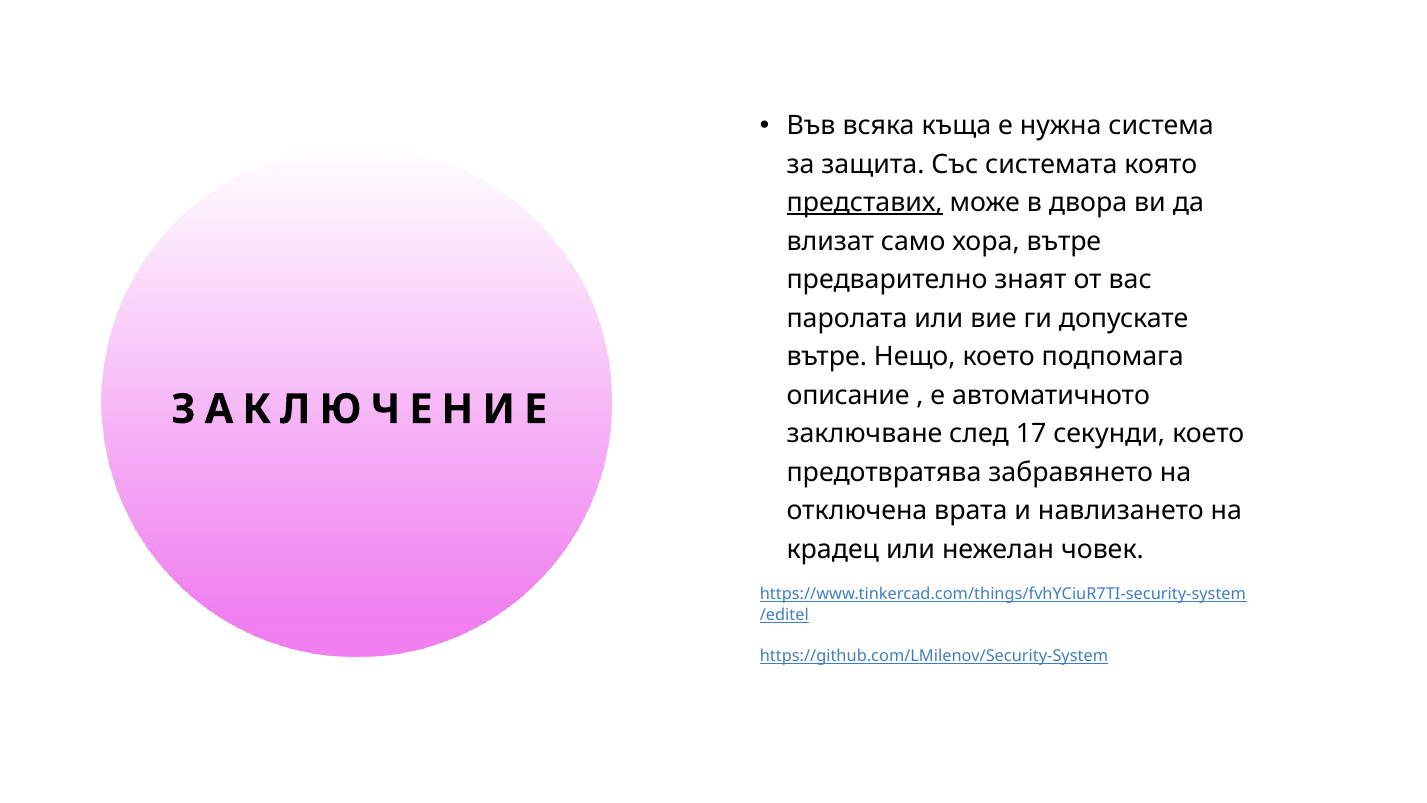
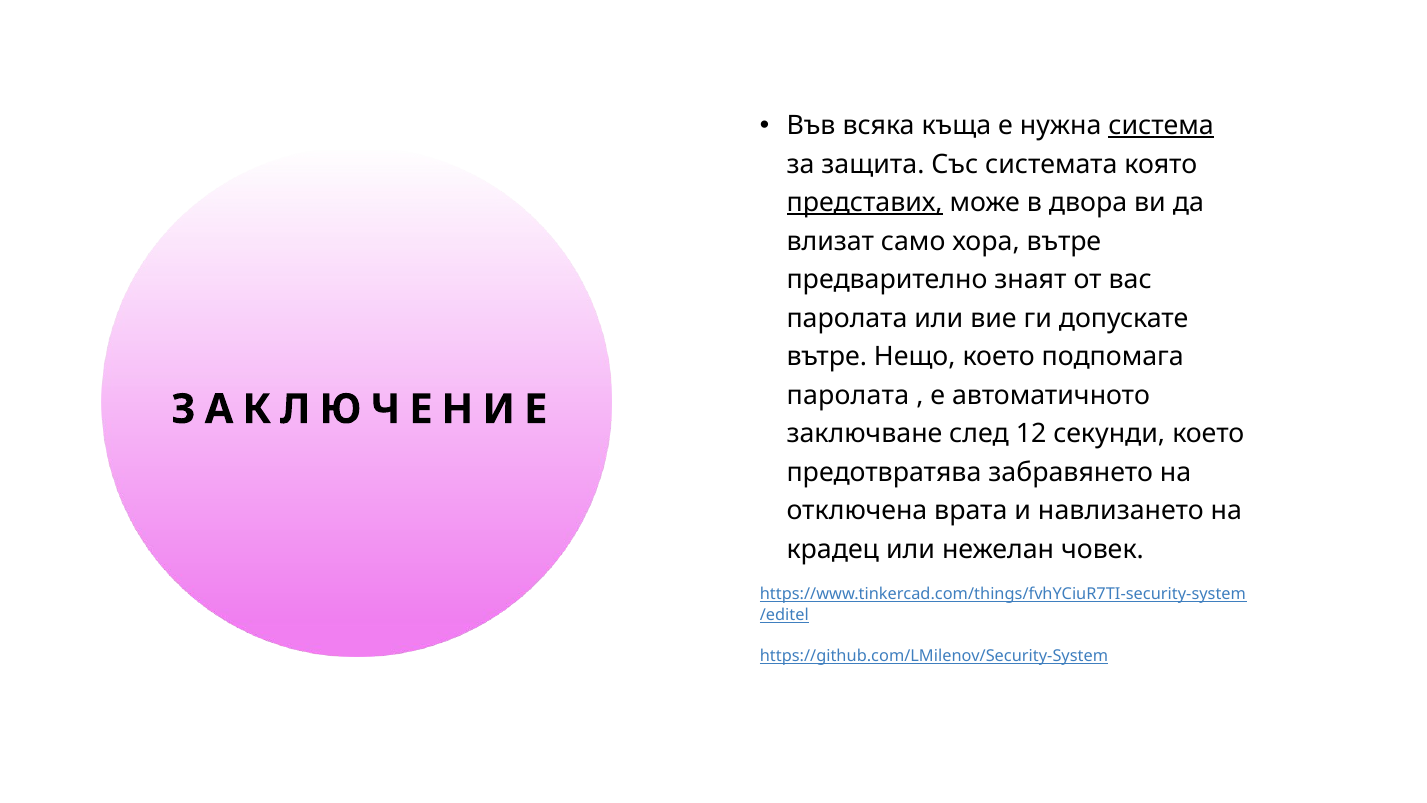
система underline: none -> present (1161, 126)
описание: описание -> паролата (848, 395)
17: 17 -> 12 (1031, 434)
